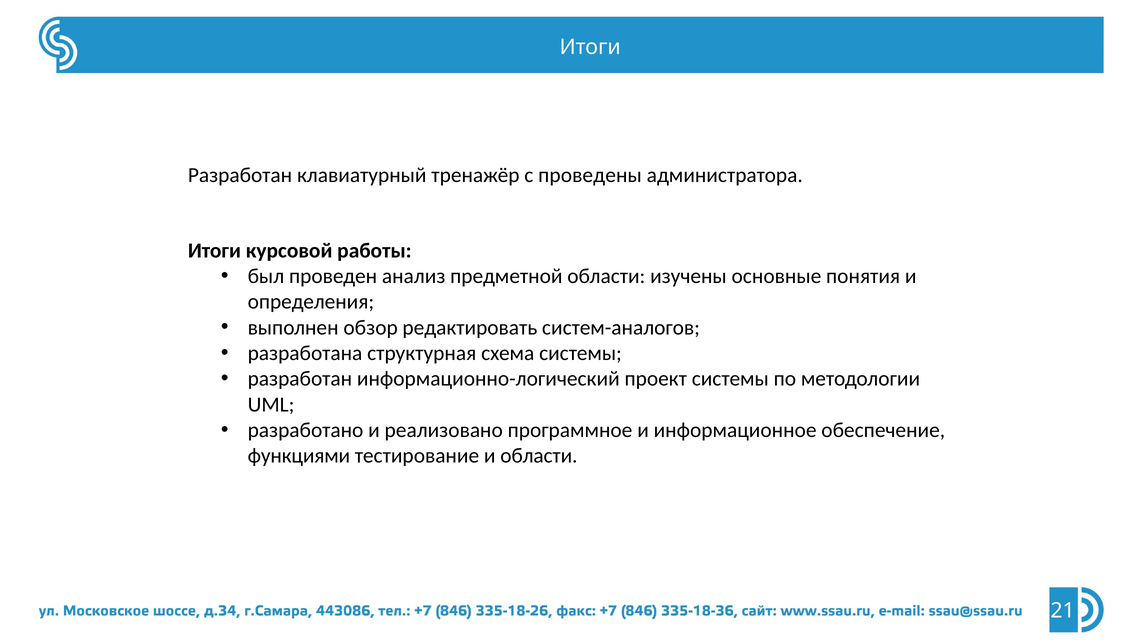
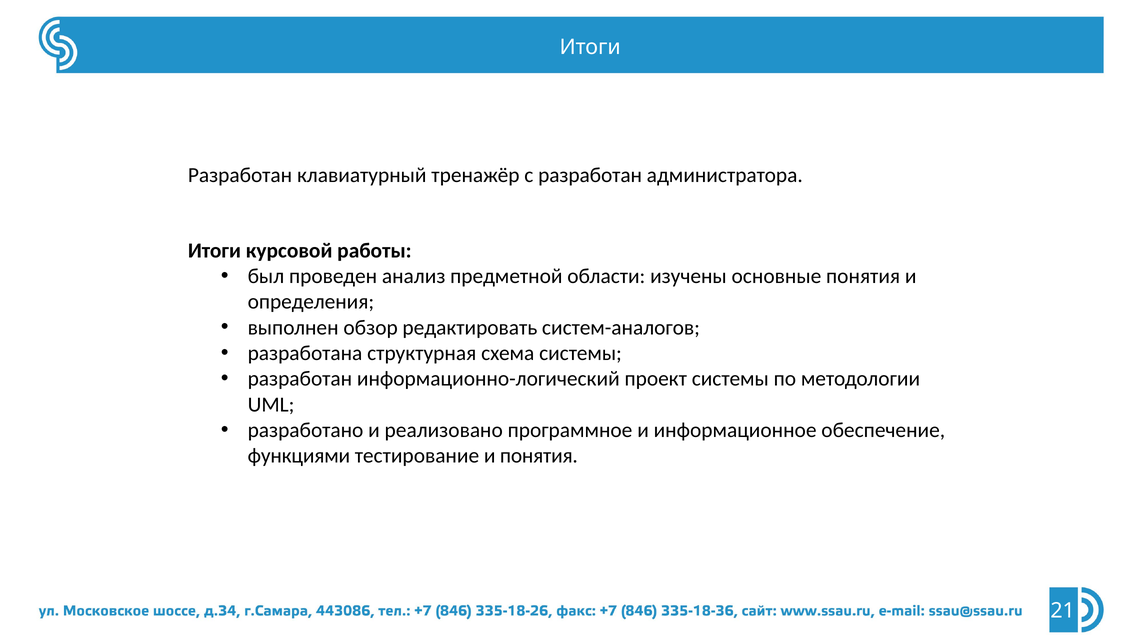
с проведены: проведены -> разработан (590, 175)
и области: области -> понятия (539, 456)
